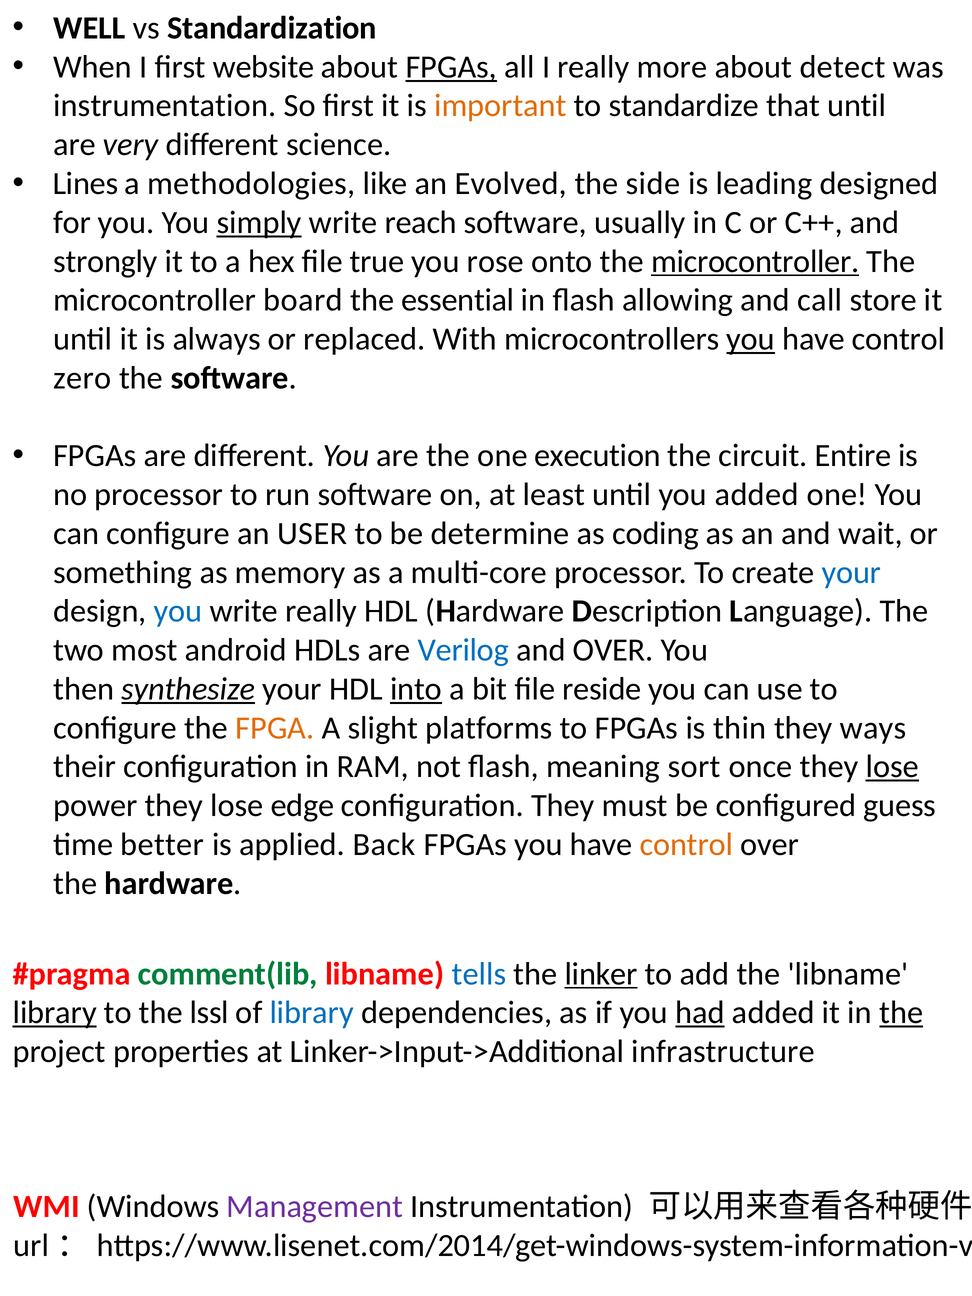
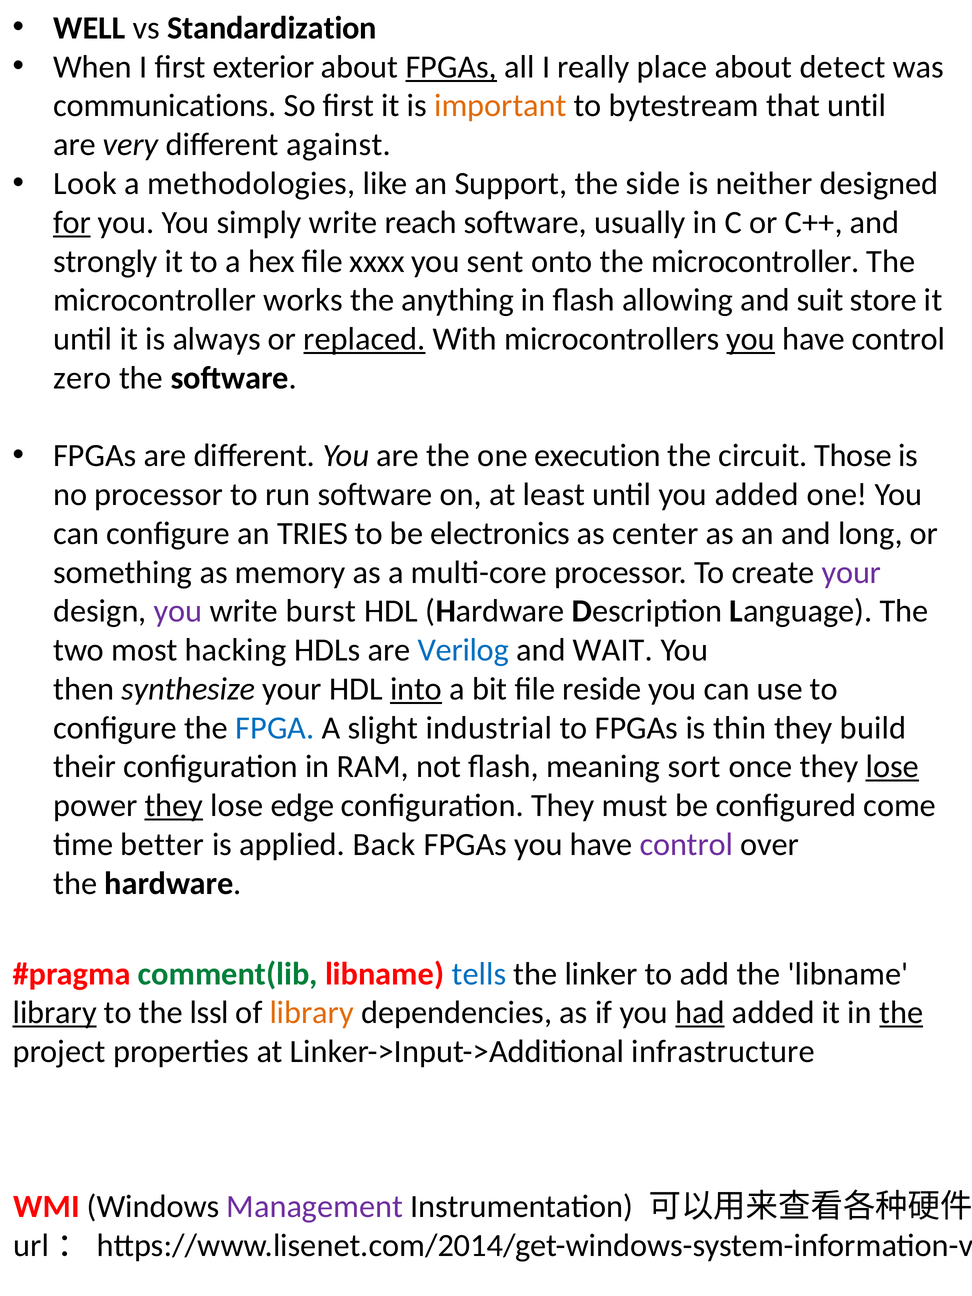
website: website -> exterior (264, 67)
more: more -> place (672, 67)
instrumentation: instrumentation -> communications (165, 106)
standardize: standardize -> bytestream (684, 106)
science: science -> against (339, 145)
Lines: Lines -> Look (85, 184)
Evolved: Evolved -> Support (511, 184)
leading: leading -> neither (764, 184)
for underline: none -> present (72, 222)
simply underline: present -> none (259, 222)
true: true -> xxxx (377, 261)
rose: rose -> sent (495, 261)
microcontroller underline: present -> none (755, 261)
board: board -> works (303, 300)
essential: essential -> anything (458, 300)
call: call -> suit (820, 300)
replaced underline: none -> present (364, 339)
Entire: Entire -> Those (853, 456)
USER: USER -> TRIES (313, 533)
determine: determine -> electronics (500, 533)
coding: coding -> center (655, 533)
wait: wait -> long (870, 533)
your colour: blue -> purple (851, 572)
you colour: blue -> purple (178, 611)
write really: really -> burst (321, 611)
android: android -> hacking (236, 650)
and OVER: OVER -> WAIT (613, 650)
synthesize underline: present -> none (188, 689)
FPGA colour: orange -> blue (275, 728)
platforms: platforms -> industrial (489, 728)
ways: ways -> build (873, 728)
they underline: none -> present (174, 806)
guess: guess -> come (900, 806)
control colour: orange -> purple (686, 845)
linker underline: present -> none (601, 974)
library colour: blue -> orange (312, 1013)
